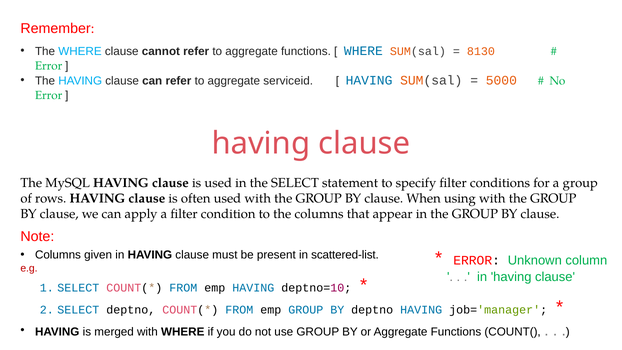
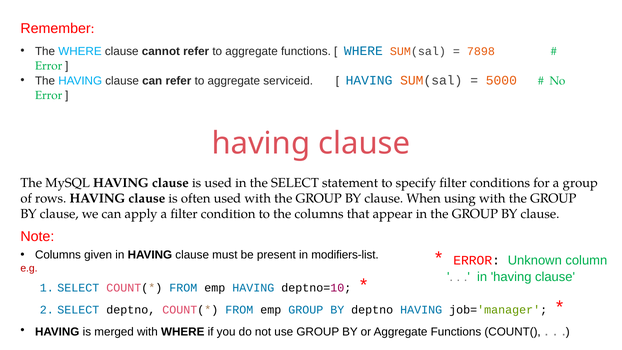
8130: 8130 -> 7898 (481, 51)
scattered-list: scattered-list -> modifiers-list (345, 255)
